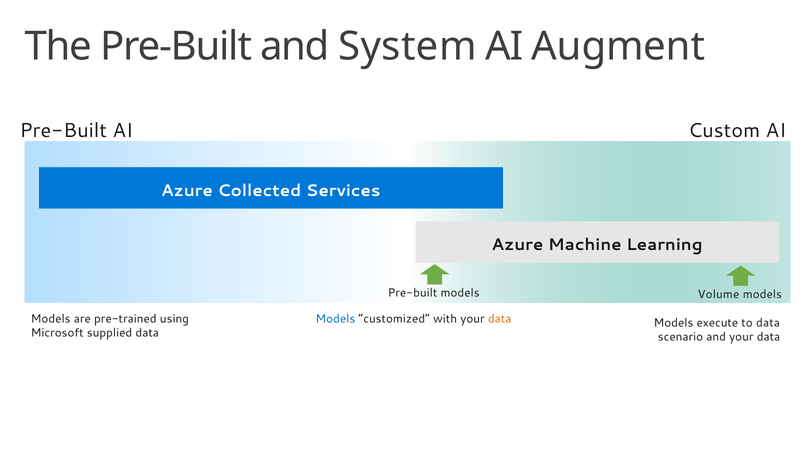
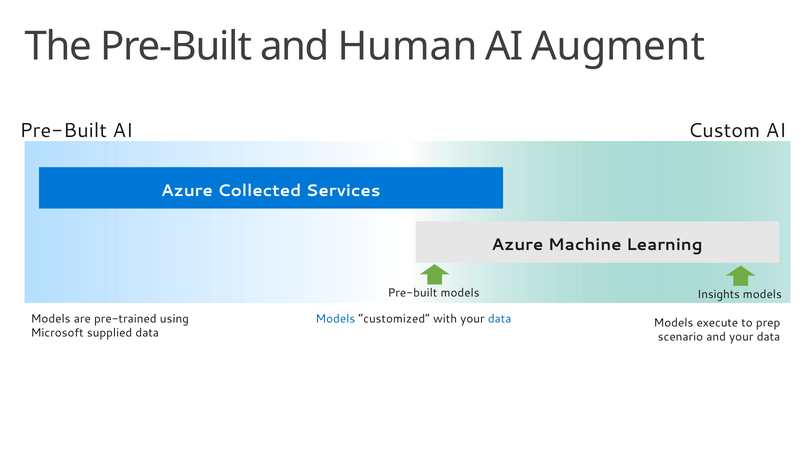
System: System -> Human (408, 47)
Volume: Volume -> Insights (719, 295)
data colour: orange -> blue (500, 319)
to data: data -> prep (768, 323)
